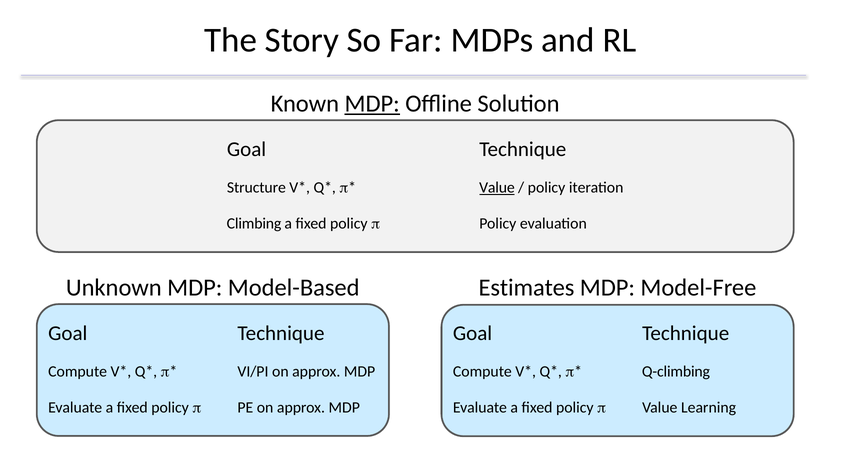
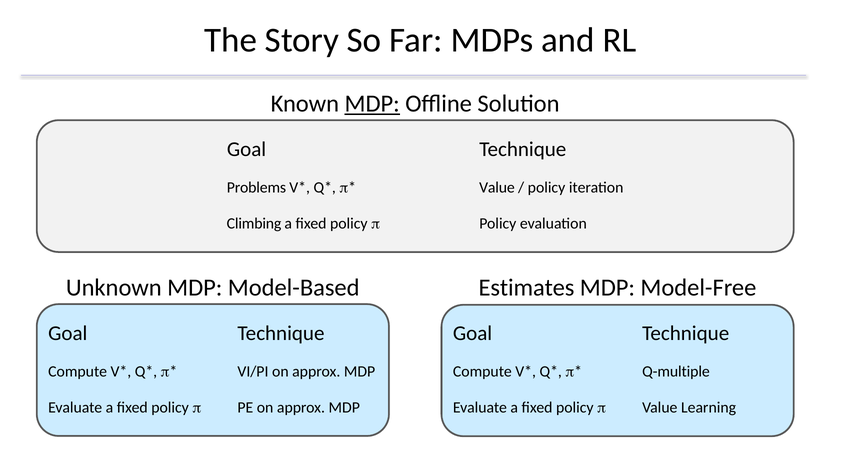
Structure: Structure -> Problems (256, 188)
Value underline: present -> none (497, 188)
Q-climbing: Q-climbing -> Q-multiple (676, 372)
